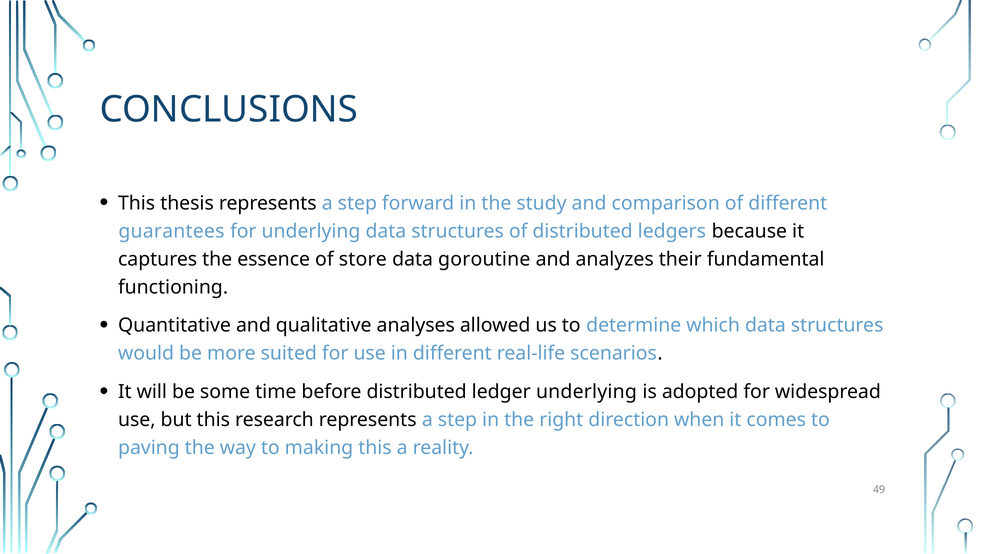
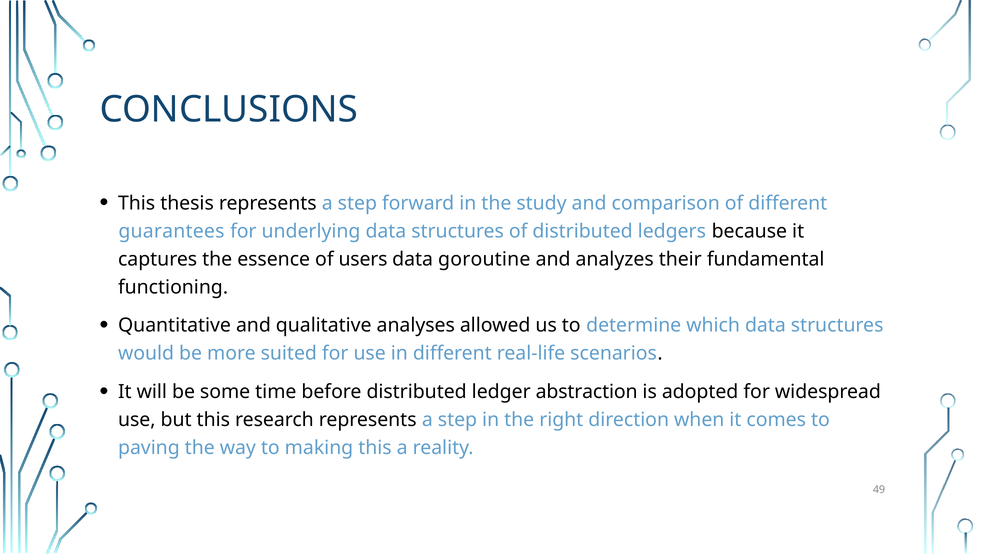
store: store -> users (363, 259)
ledger underlying: underlying -> abstraction (587, 392)
